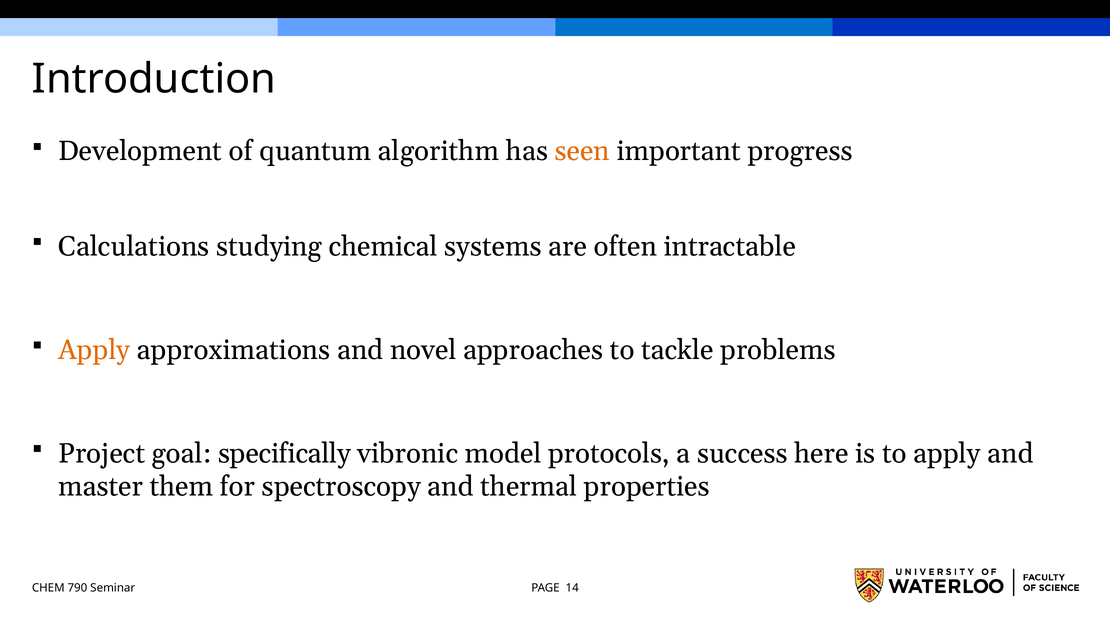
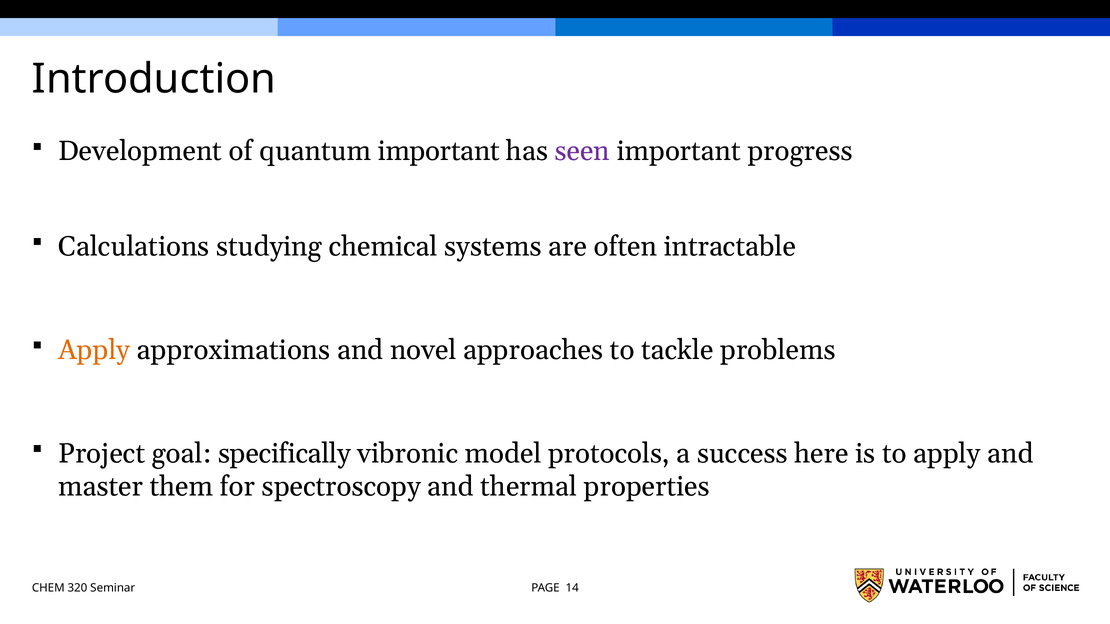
quantum algorithm: algorithm -> important (439, 151)
seen colour: orange -> purple (582, 151)
790: 790 -> 320 (77, 588)
